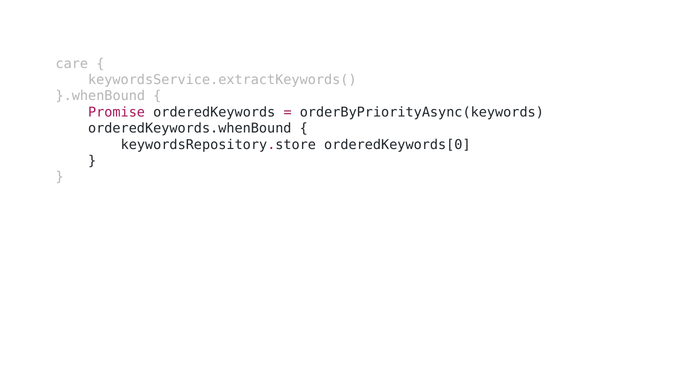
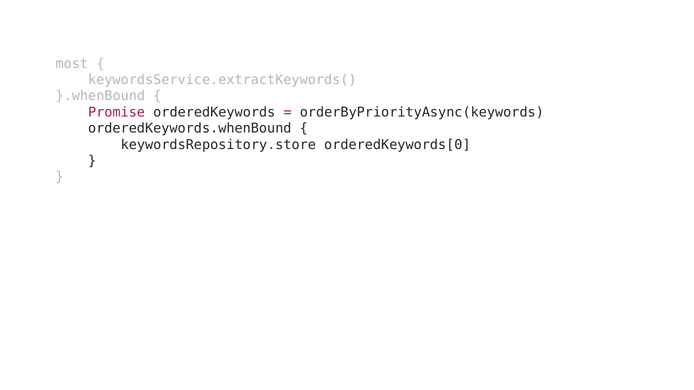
care: care -> most (72, 64)
